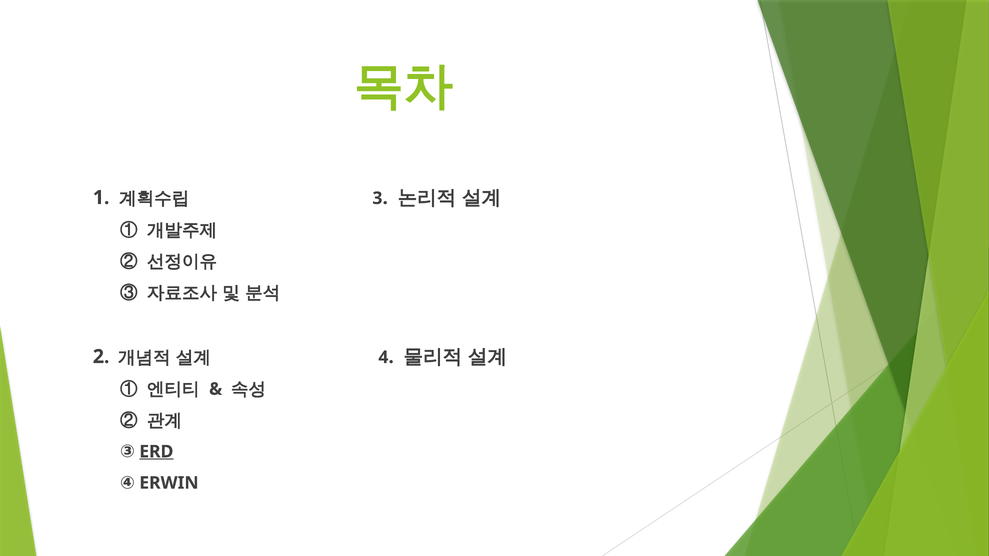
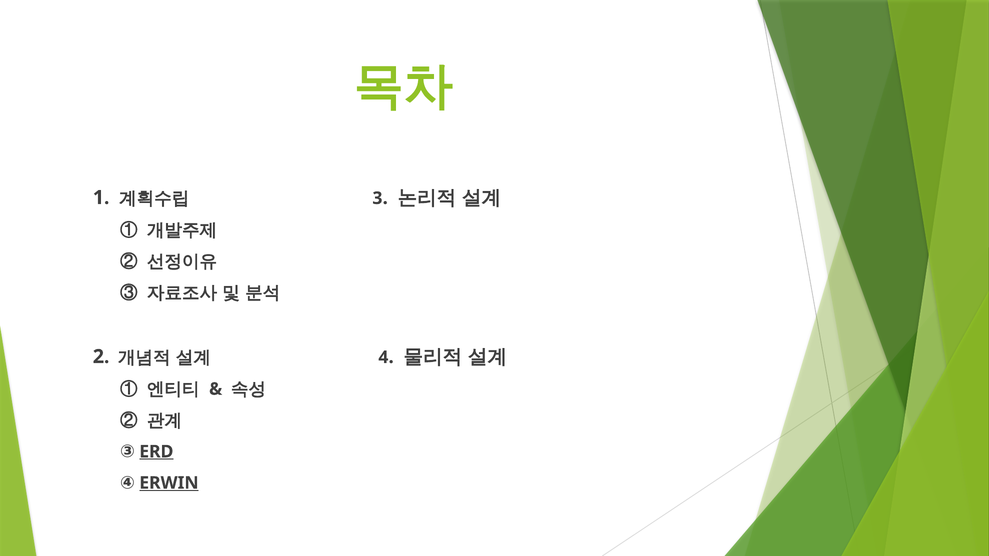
ERWIN underline: none -> present (169, 483)
